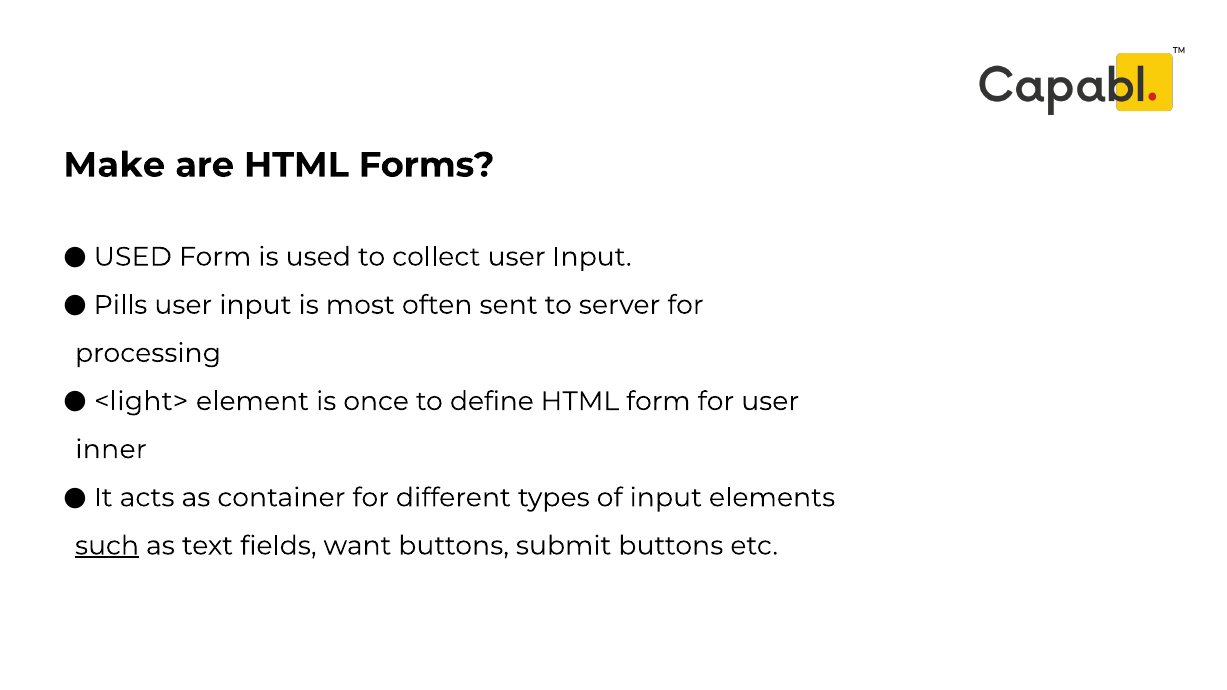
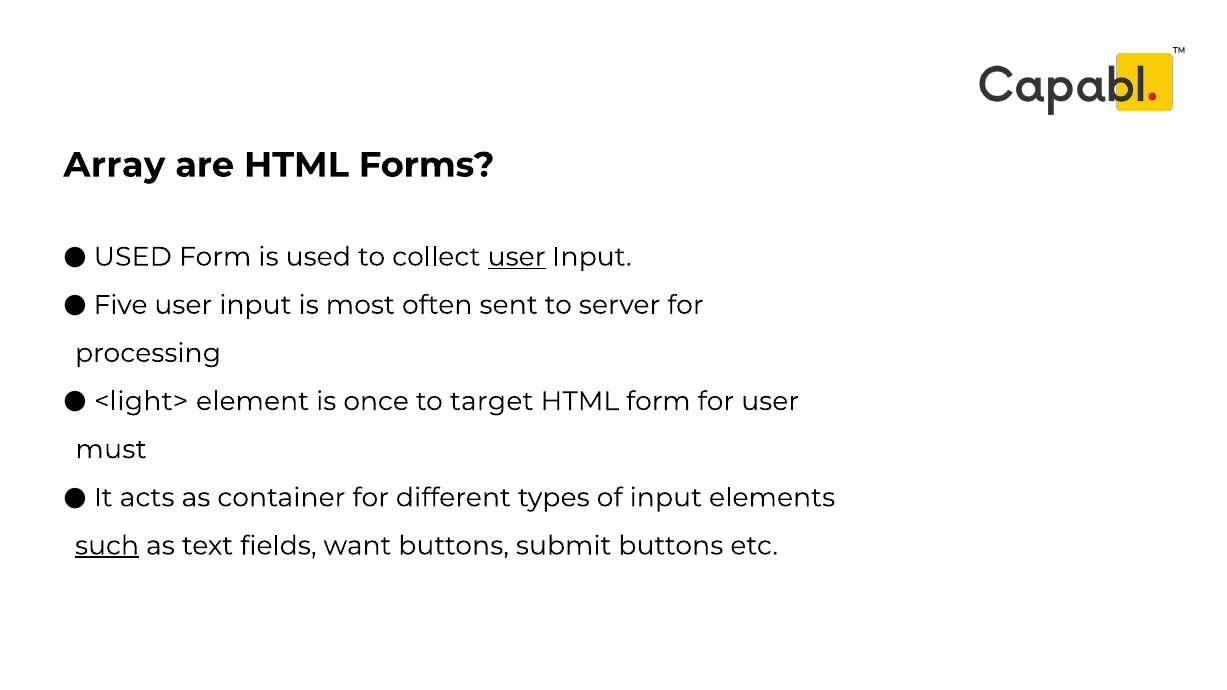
Make: Make -> Array (114, 165)
user underline: none -> present (517, 257)
Pills: Pills -> Five (121, 305)
define: define -> target (492, 401)
inner: inner -> must (111, 450)
